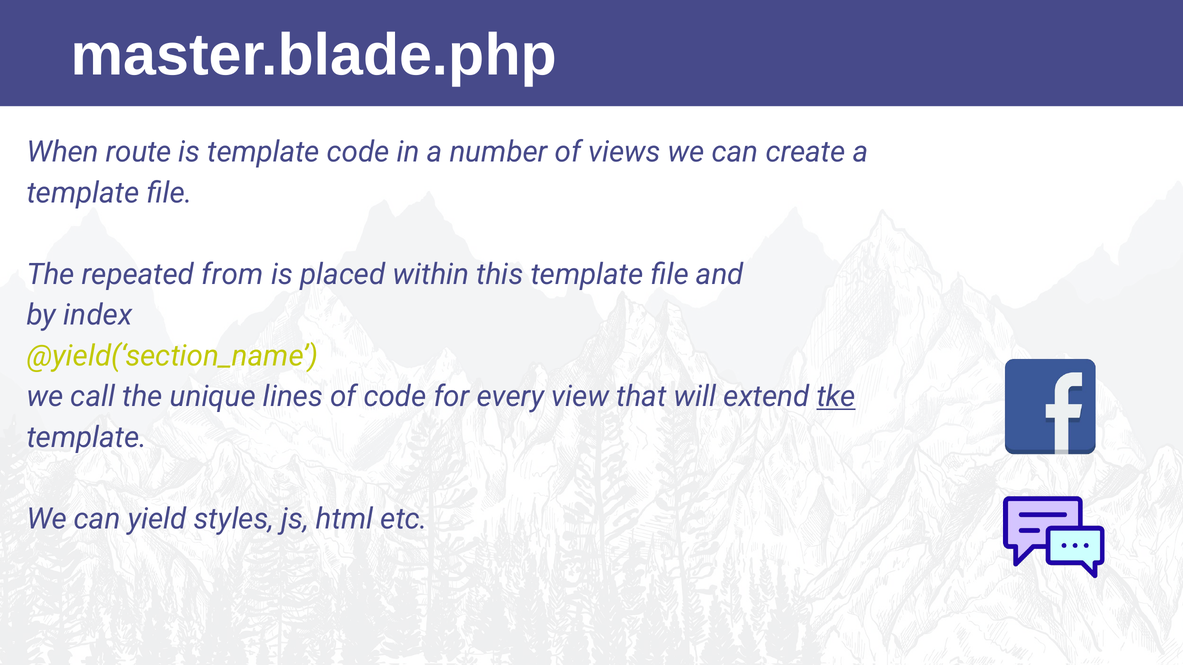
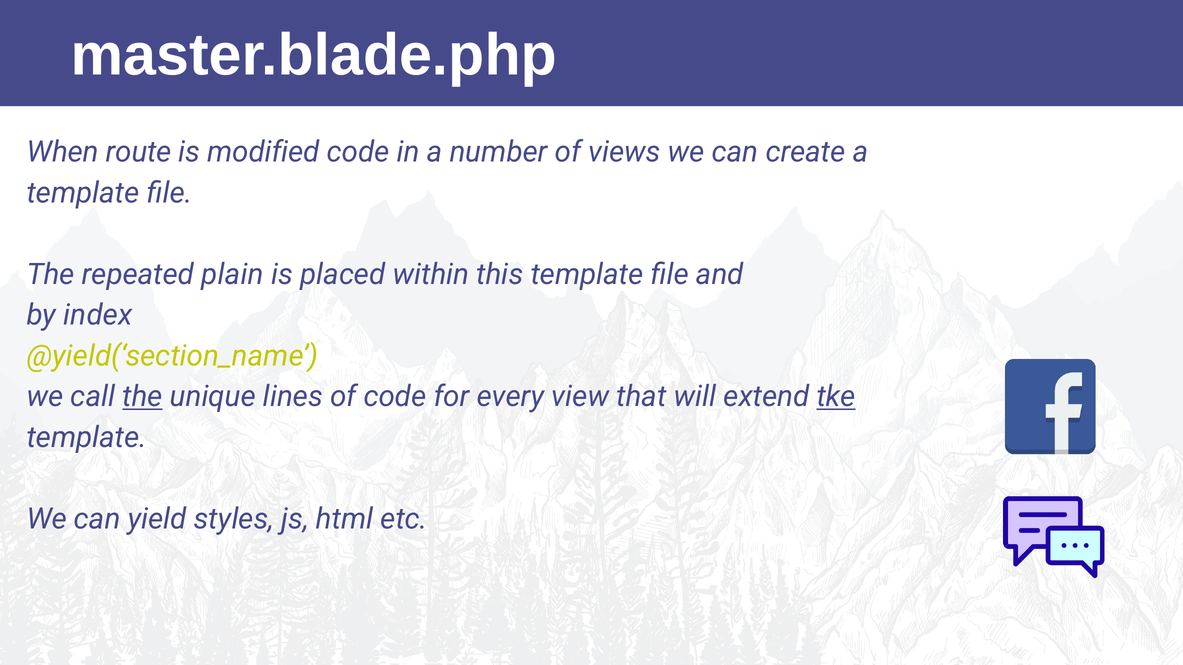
is template: template -> modified (263, 152)
from: from -> plain (233, 274)
the underline: none -> present (143, 397)
